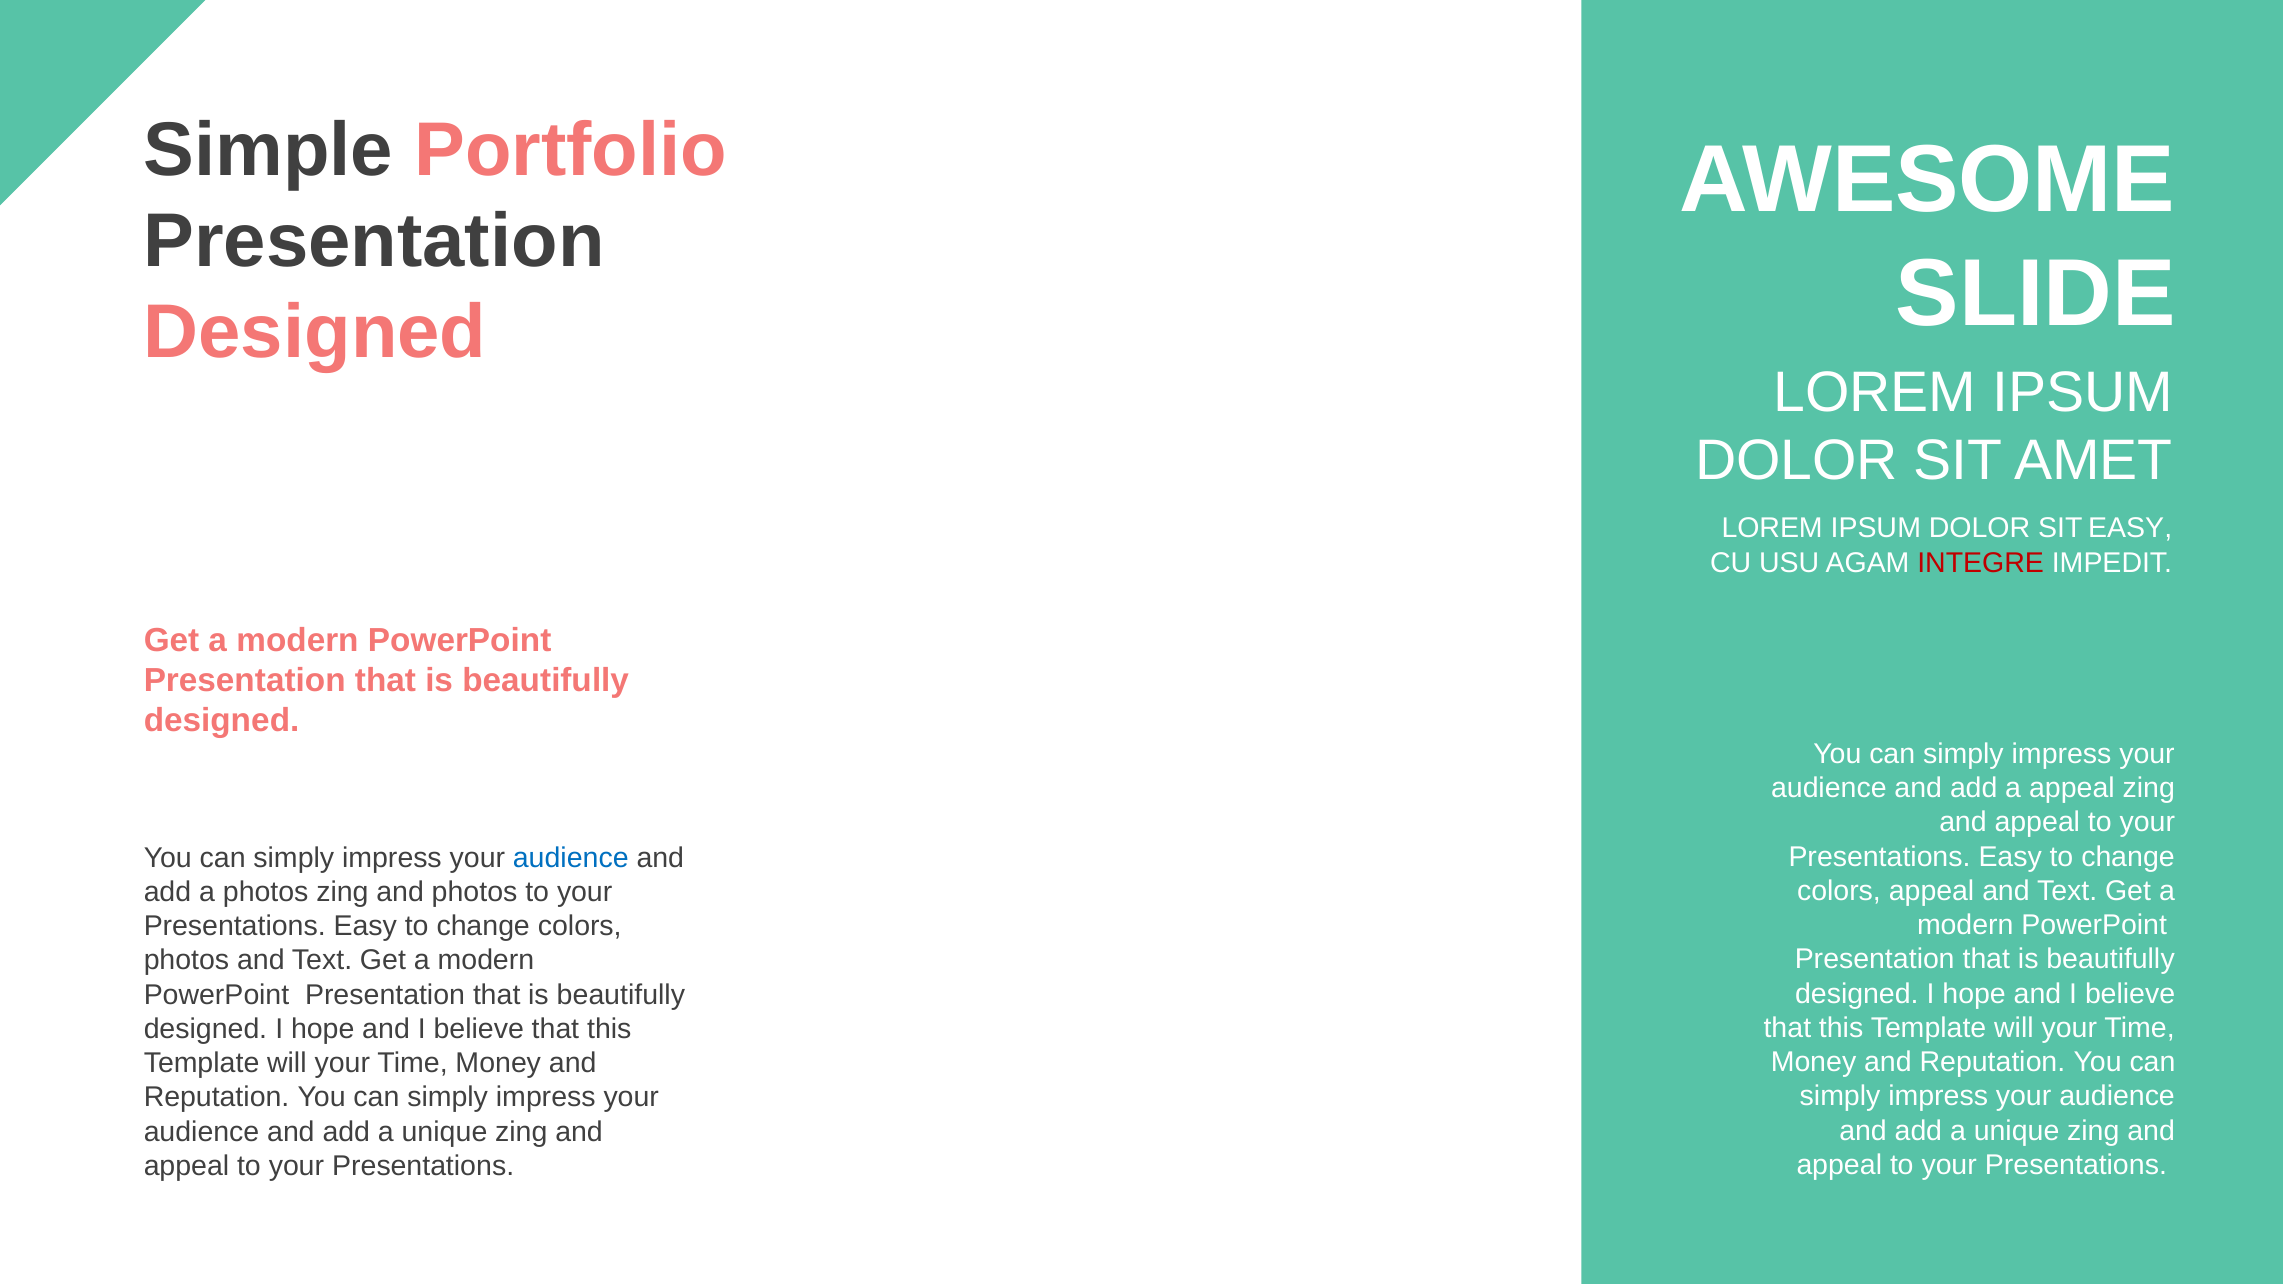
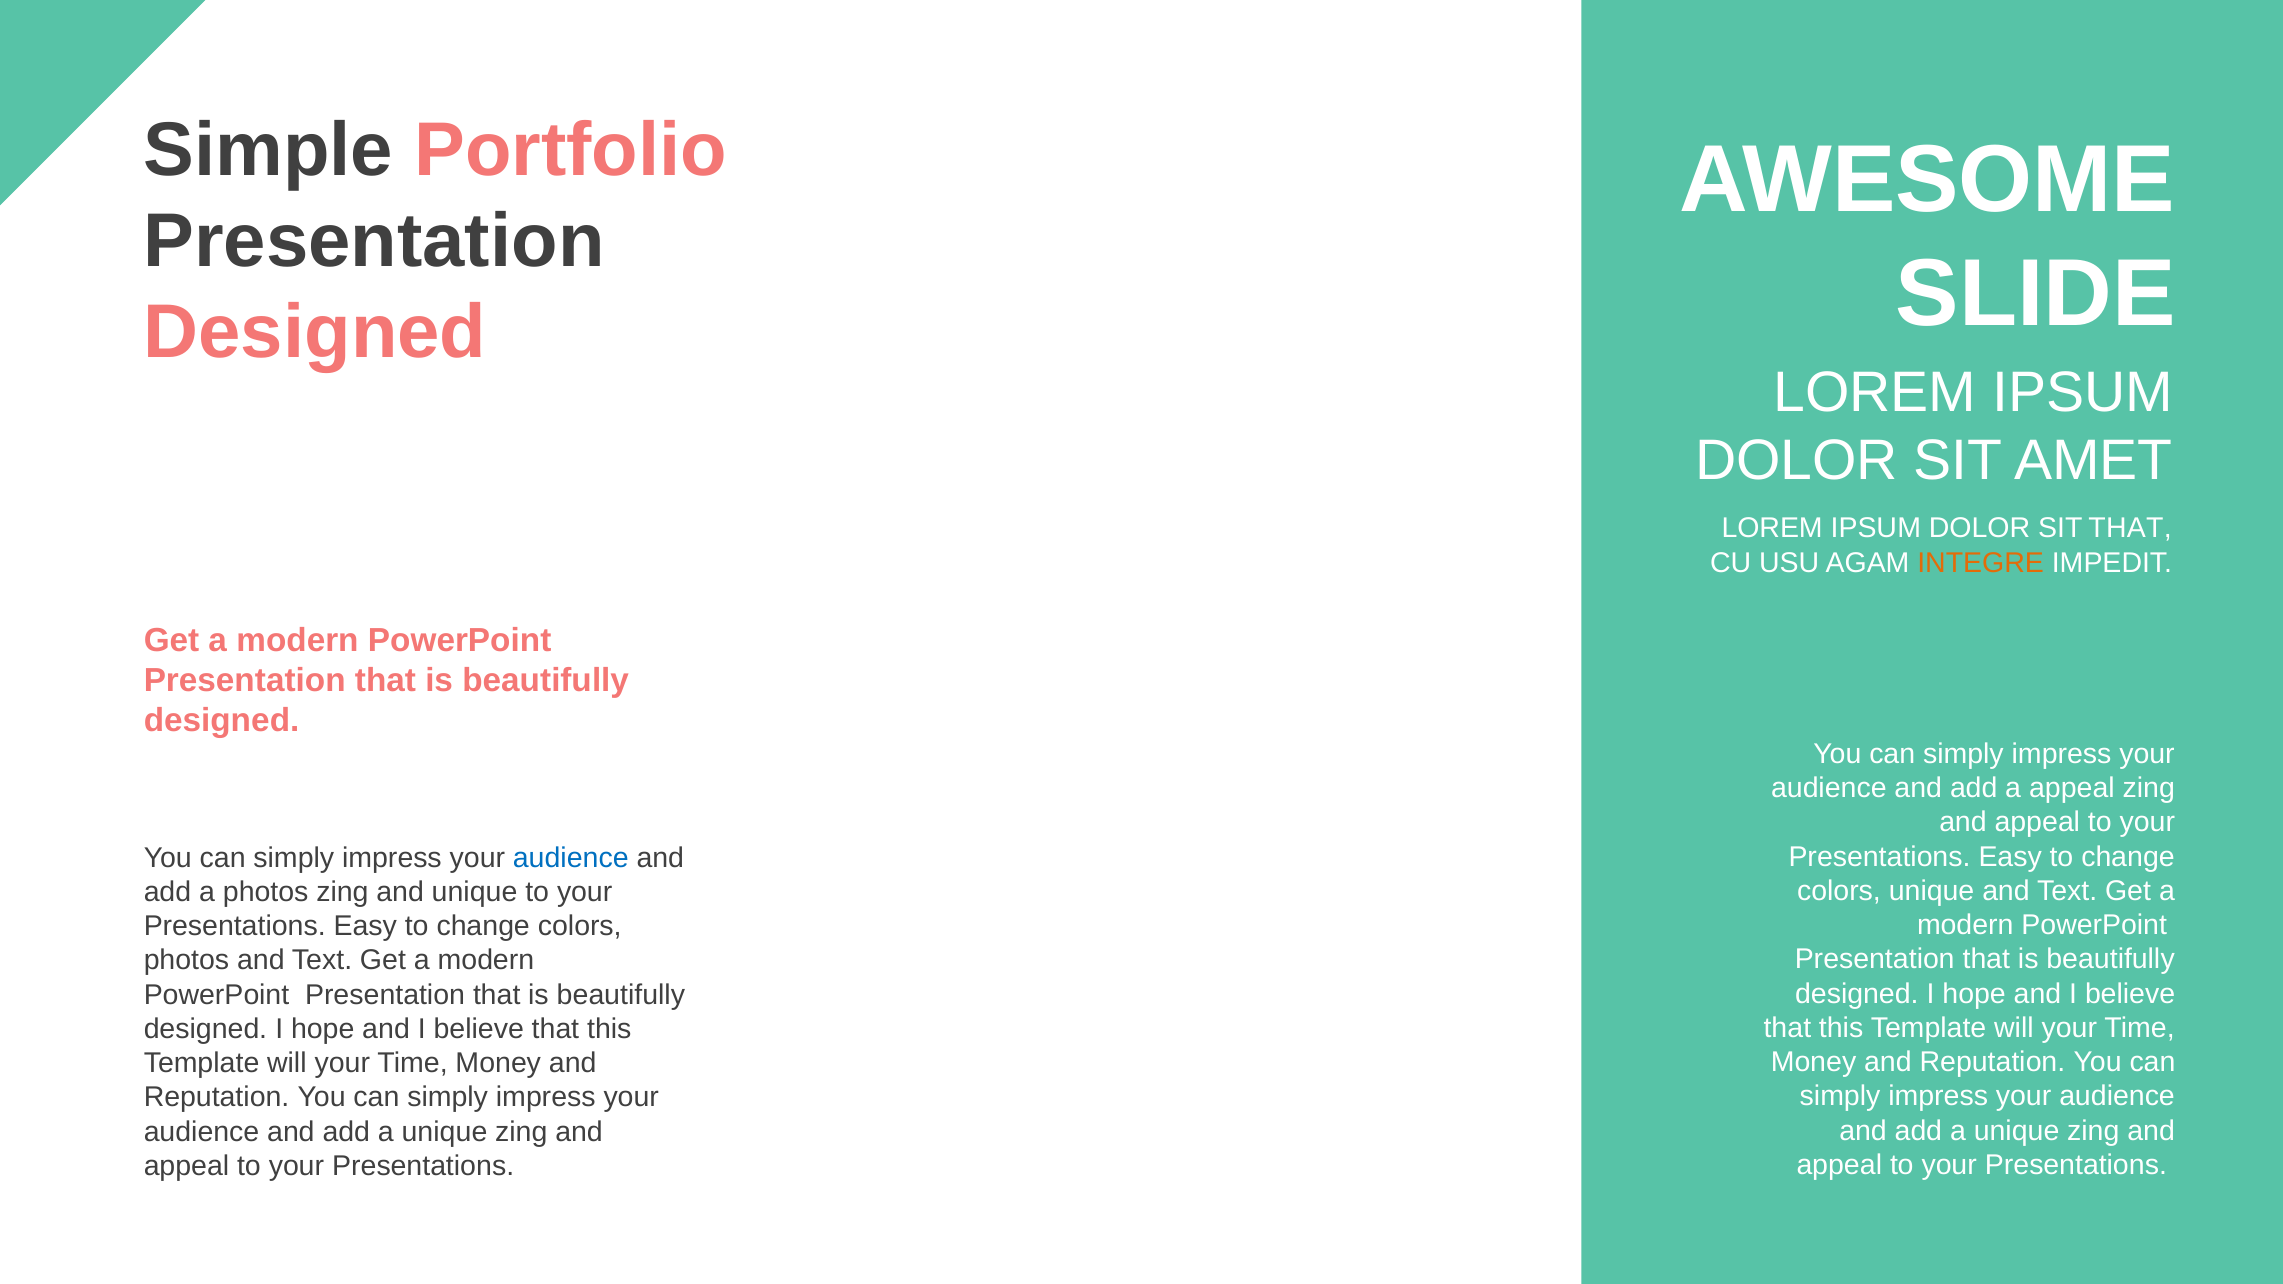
SIT EASY: EASY -> THAT (2130, 529)
INTEGRE colour: red -> orange (1981, 563)
colors appeal: appeal -> unique (1932, 891)
and photos: photos -> unique (475, 892)
